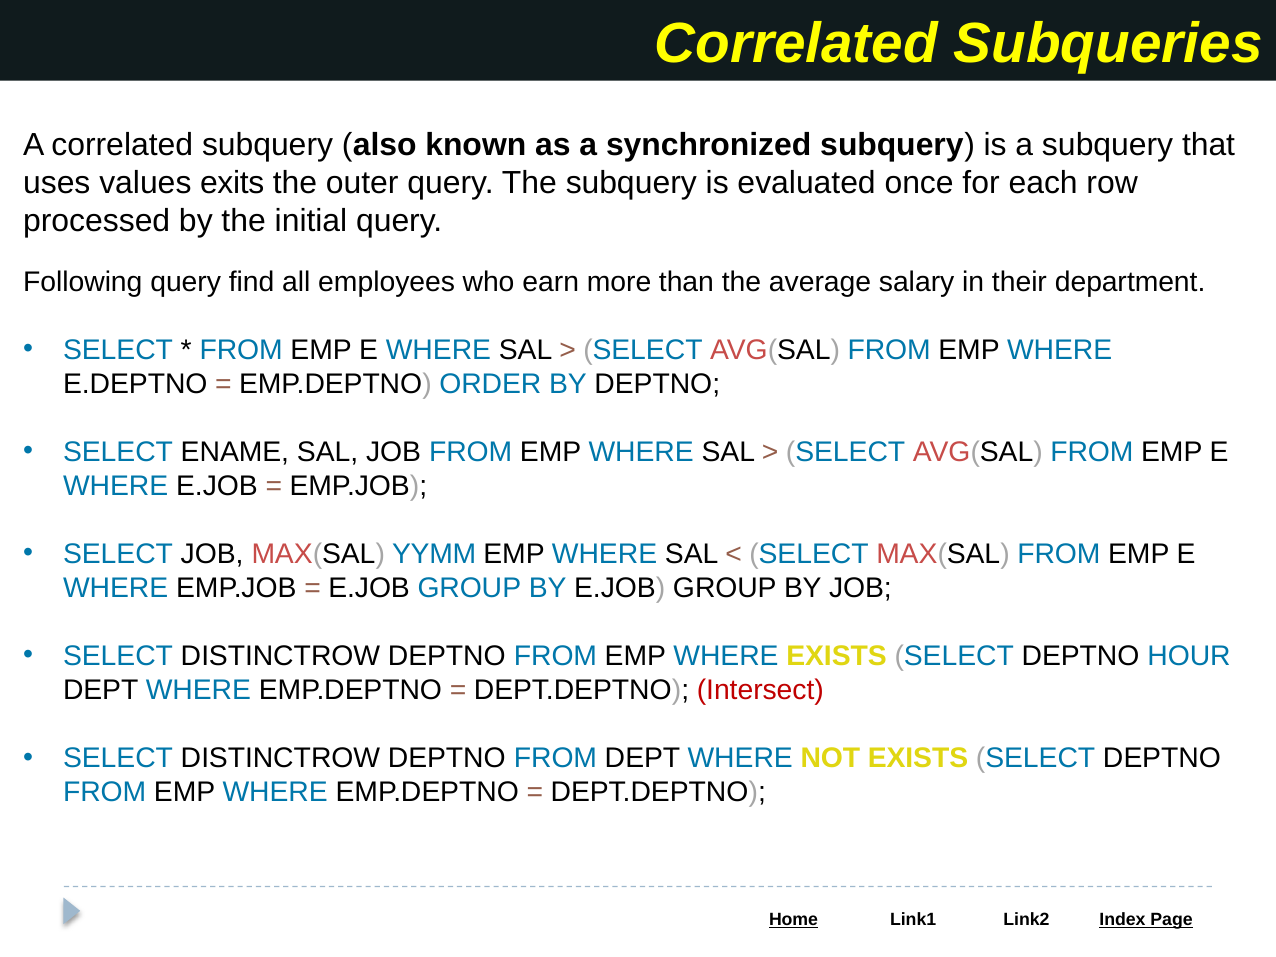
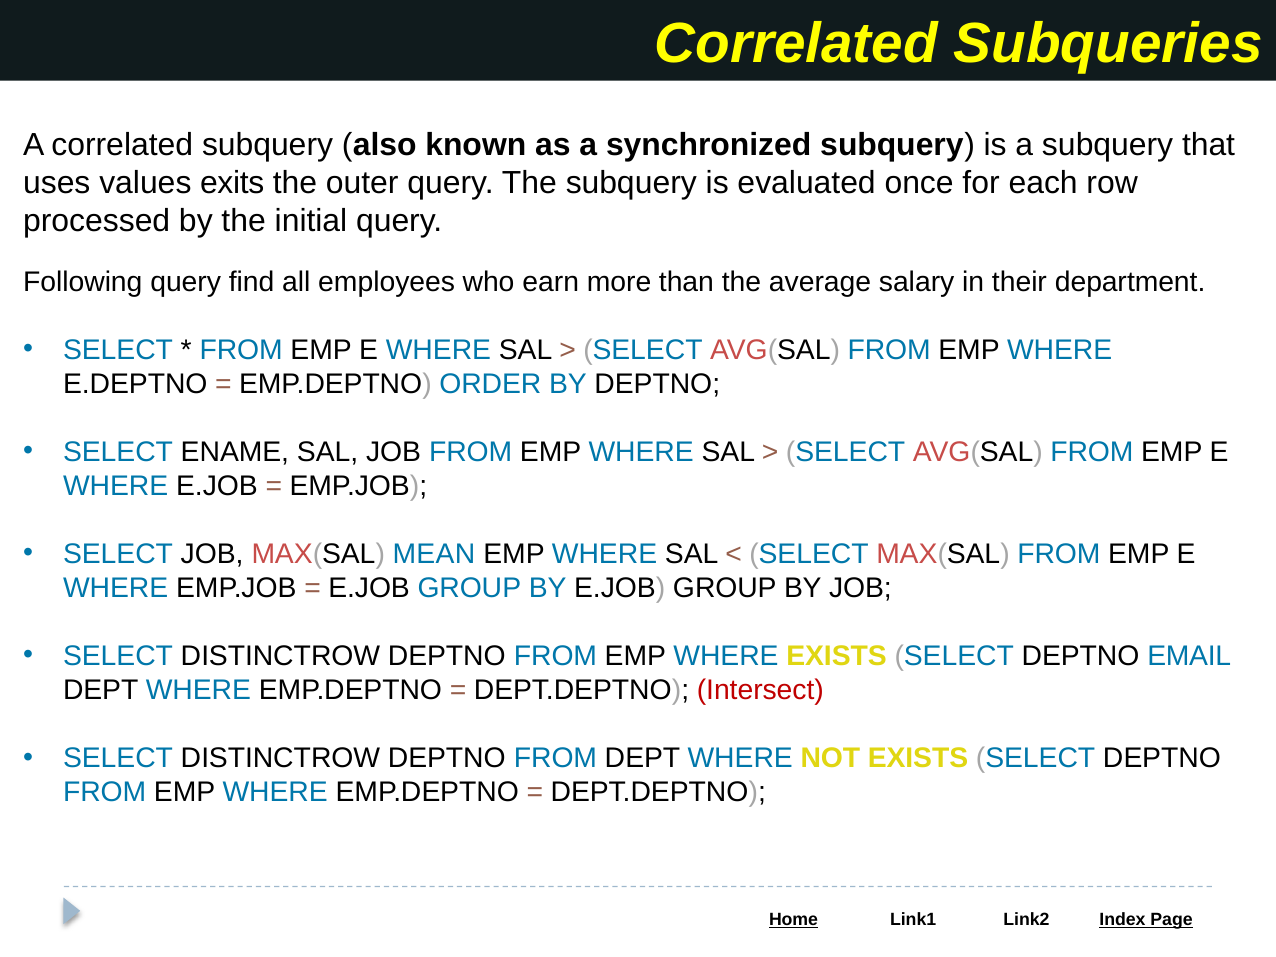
YYMM: YYMM -> MEAN (434, 554)
HOUR: HOUR -> EMAIL (1189, 656)
